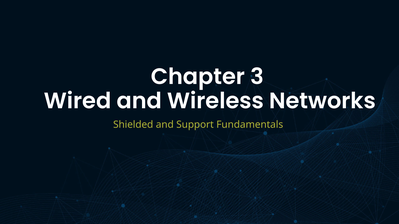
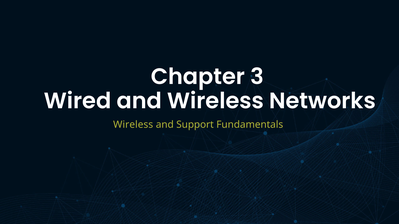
Shielded: Shielded -> Wireless (133, 125)
